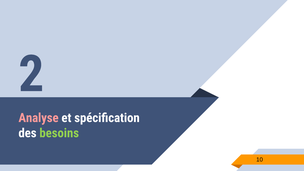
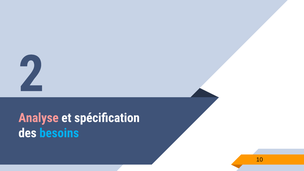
besoins colour: light green -> light blue (59, 133)
